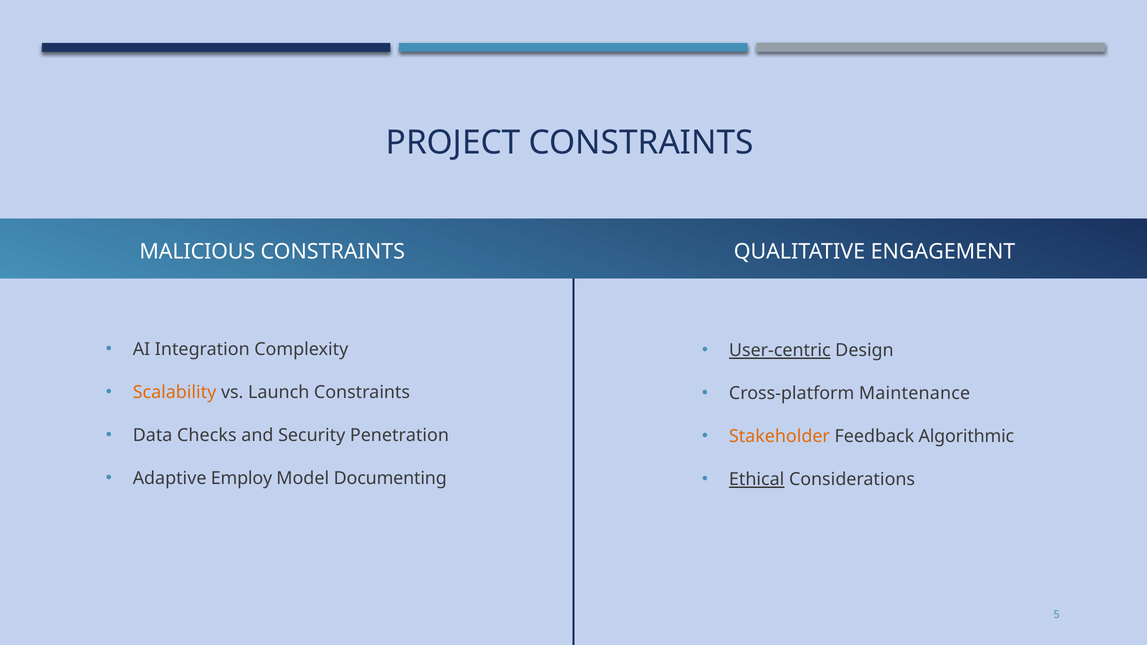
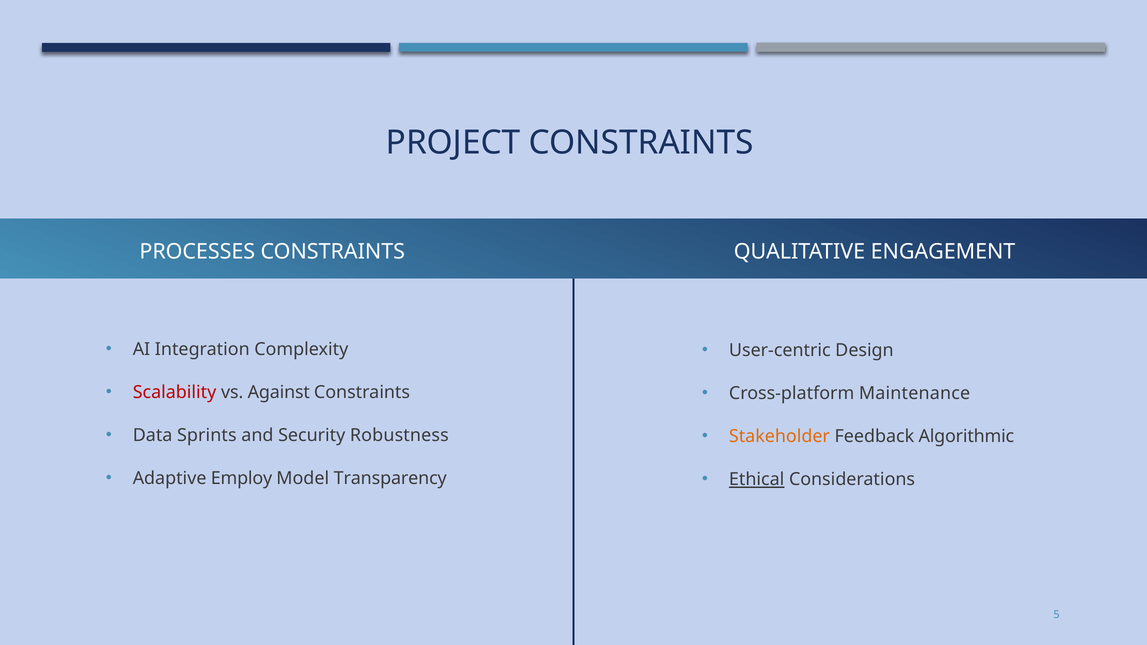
MALICIOUS: MALICIOUS -> PROCESSES (197, 252)
User-centric underline: present -> none (780, 351)
Scalability colour: orange -> red (175, 393)
Launch: Launch -> Against (279, 393)
Checks: Checks -> Sprints (207, 436)
Penetration: Penetration -> Robustness (399, 436)
Documenting: Documenting -> Transparency (390, 479)
